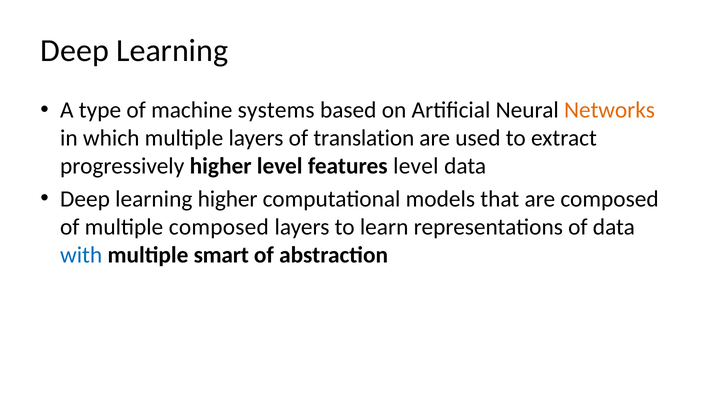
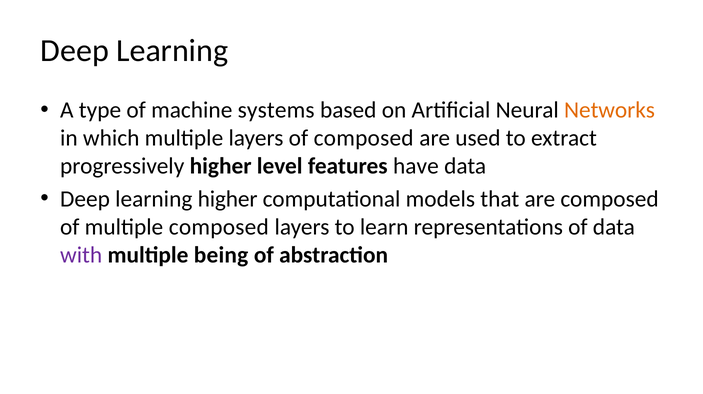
of translation: translation -> composed (364, 138)
features level: level -> have (416, 166)
with colour: blue -> purple (81, 255)
smart: smart -> being (221, 255)
